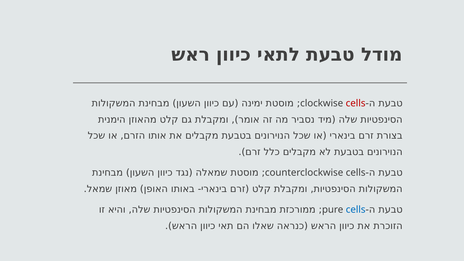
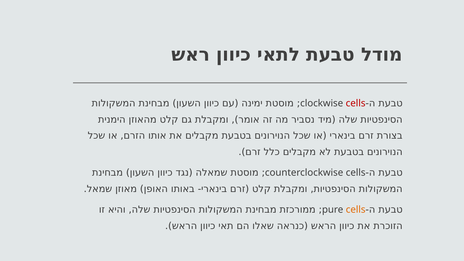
cells colour: blue -> orange (356, 210)
